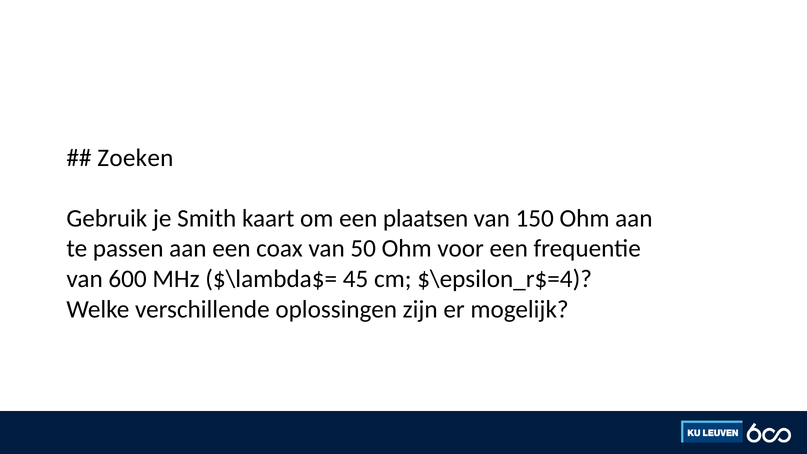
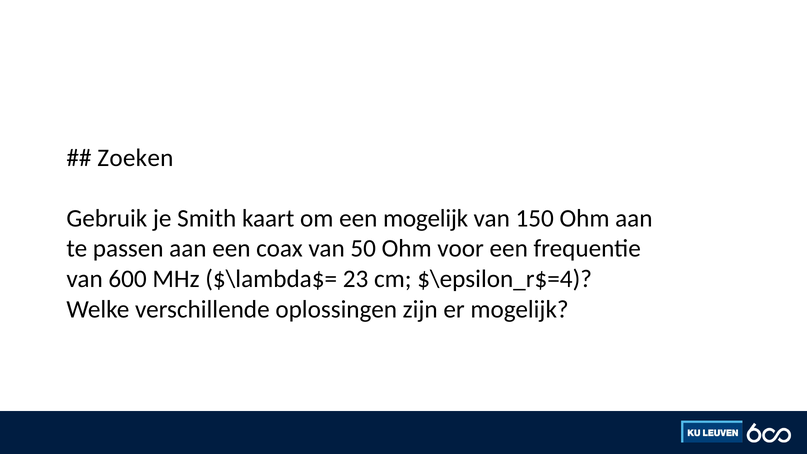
een plaatsen: plaatsen -> mogelijk (426, 218)
45: 45 -> 23 (356, 279)
